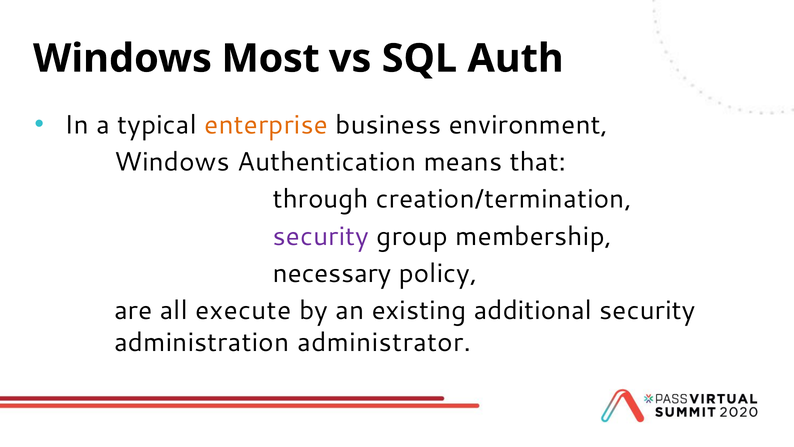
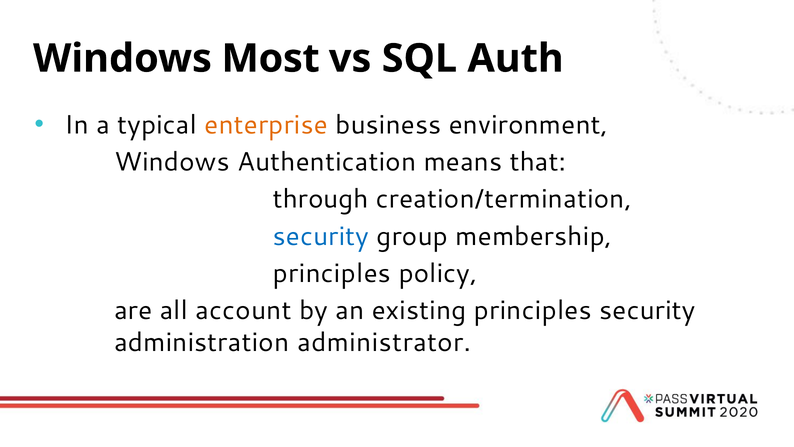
security colour: purple -> blue (321, 236)
necessary: necessary -> principles (332, 273)
execute: execute -> account (243, 310)
existing additional: additional -> principles (533, 310)
